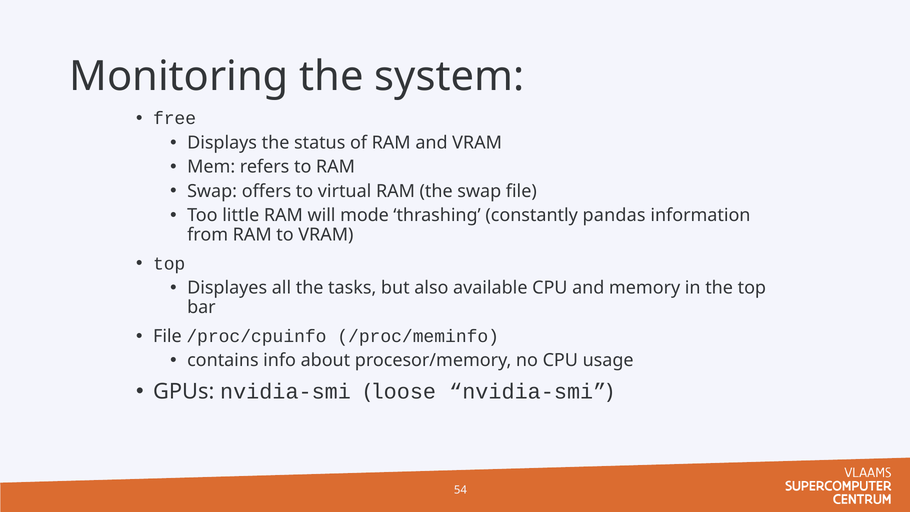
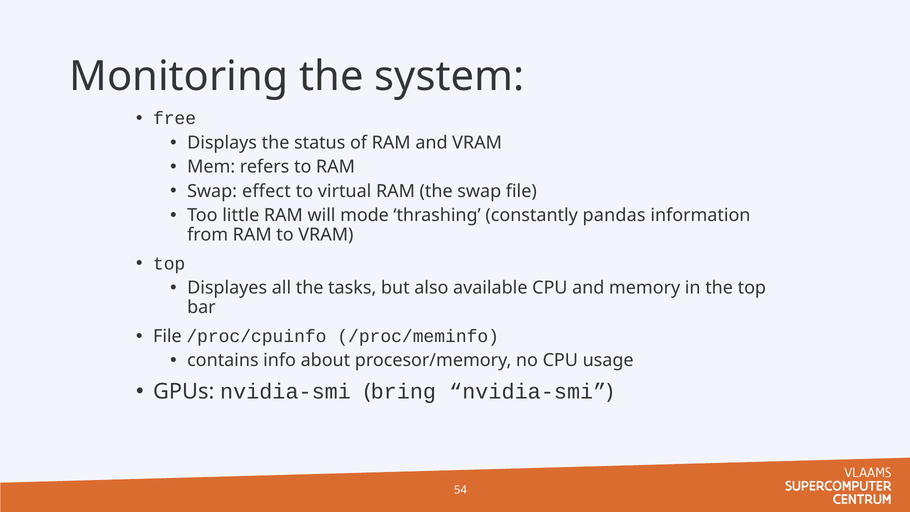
offers: offers -> effect (266, 191)
loose: loose -> bring (403, 391)
